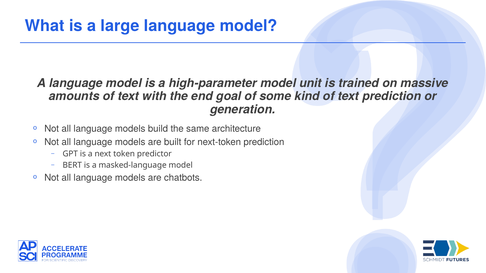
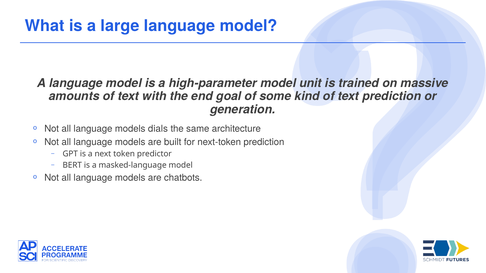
build: build -> dials (158, 129)
